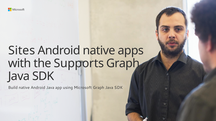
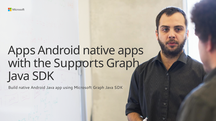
Sites: Sites -> Apps (22, 51)
